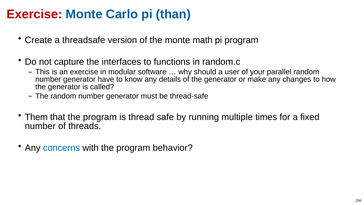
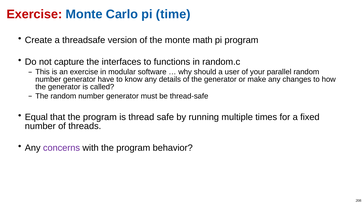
than: than -> time (173, 14)
Them: Them -> Equal (36, 117)
concerns colour: blue -> purple (62, 148)
